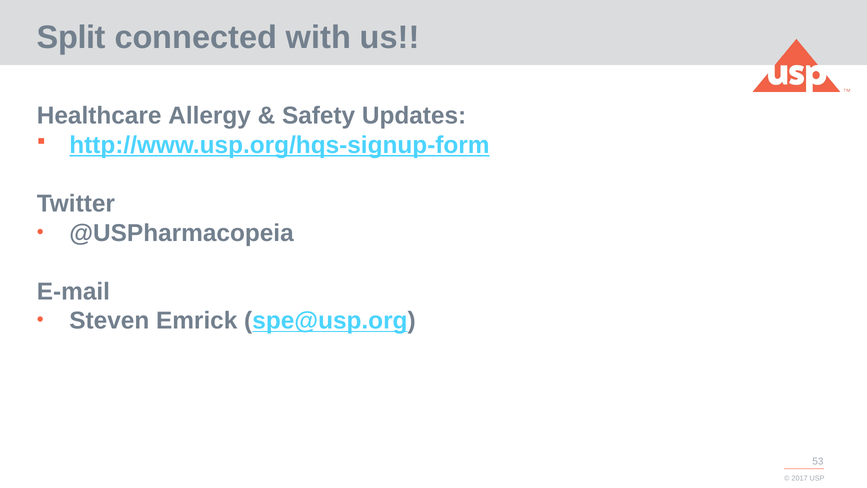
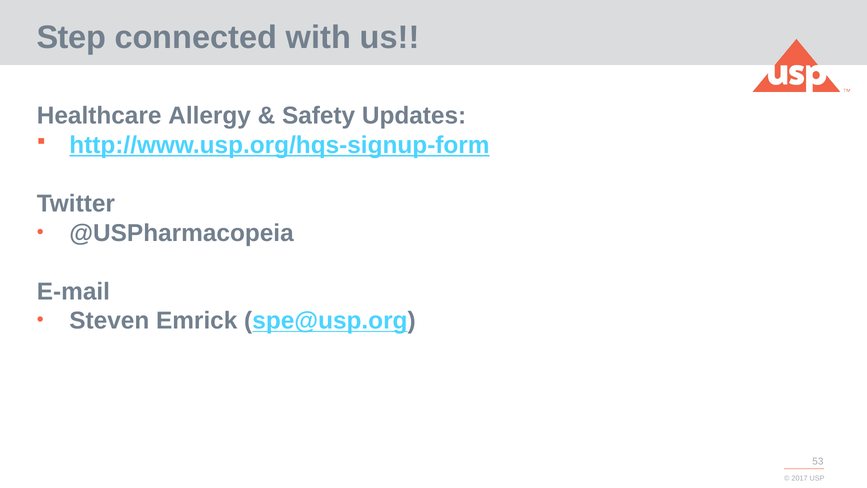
Split: Split -> Step (71, 37)
